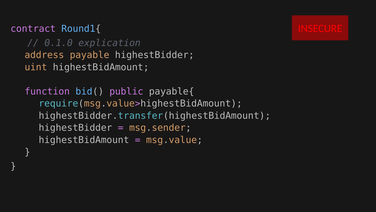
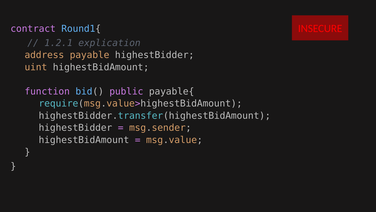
0.1.0: 0.1.0 -> 1.2.1 (59, 43)
